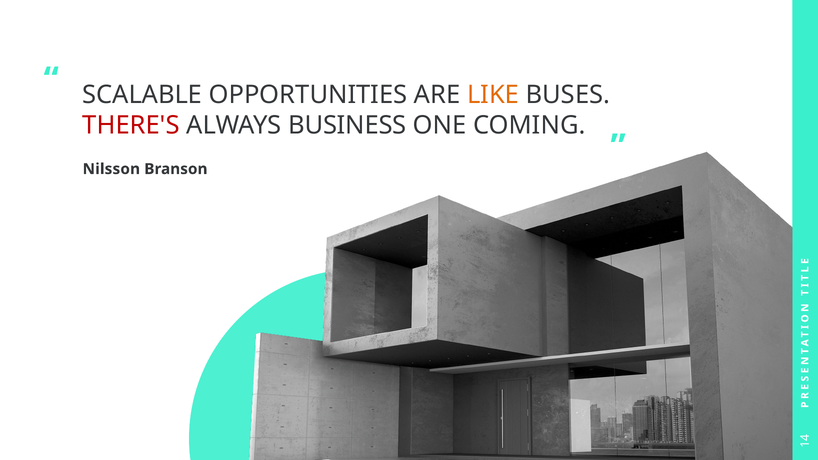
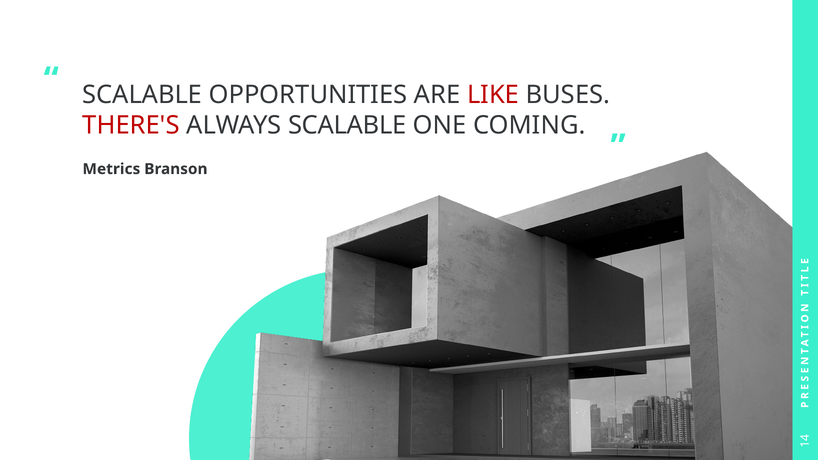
LIKE colour: orange -> red (493, 95)
ALWAYS BUSINESS: BUSINESS -> SCALABLE (347, 125)
Nilsson: Nilsson -> Metrics (111, 169)
